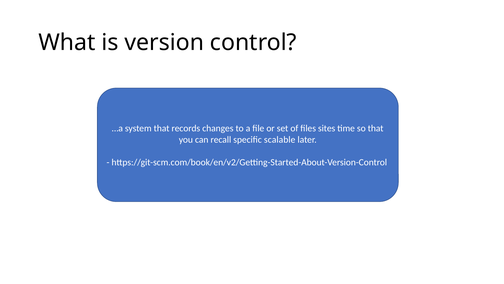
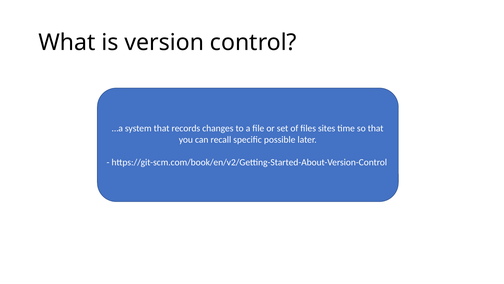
scalable: scalable -> possible (280, 140)
